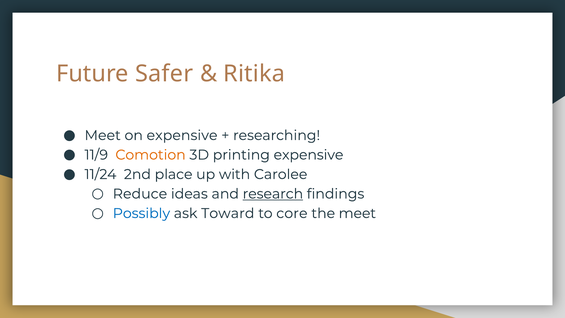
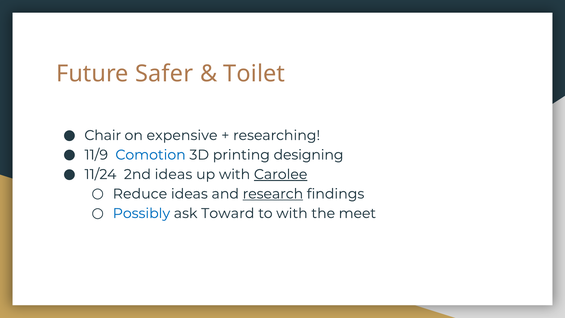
Ritika: Ritika -> Toilet (254, 74)
Meet: Meet -> Chair (103, 135)
Comotion colour: orange -> blue (151, 155)
printing expensive: expensive -> designing (309, 155)
2nd place: place -> ideas (173, 174)
Carolee underline: none -> present (281, 174)
to core: core -> with (292, 213)
